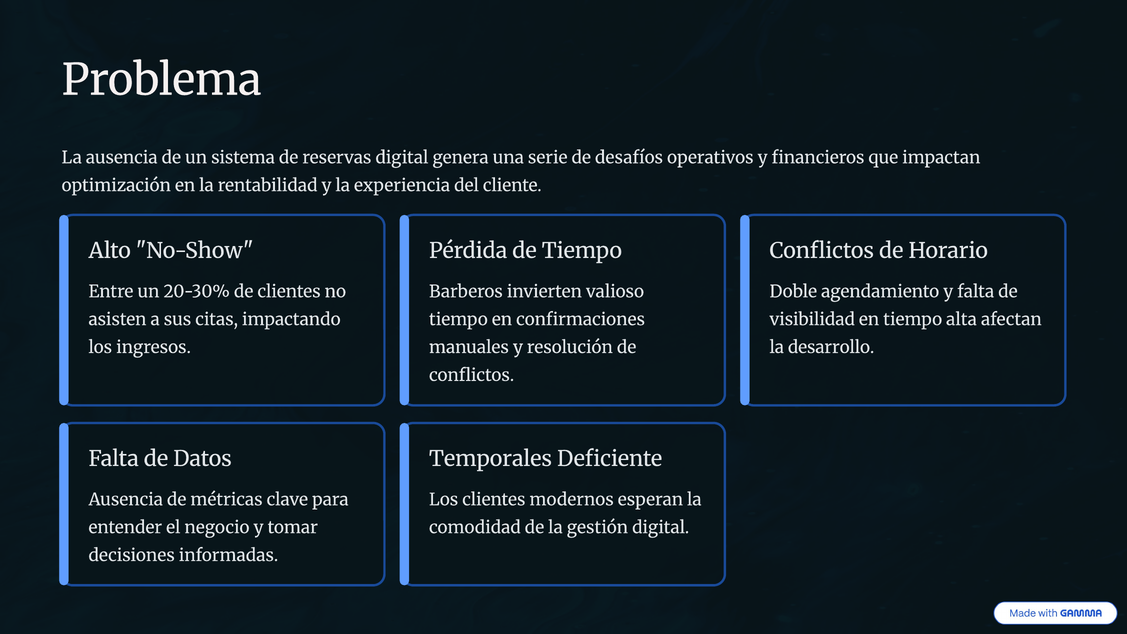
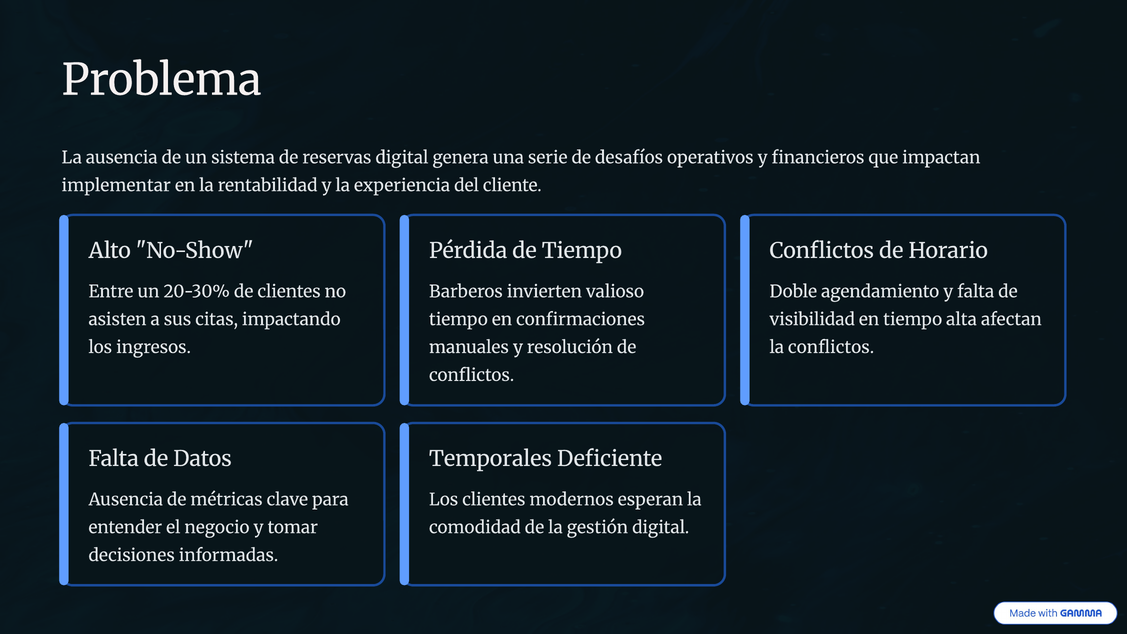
optimización: optimización -> implementar (116, 186)
la desarrollo: desarrollo -> conflictos (831, 347)
